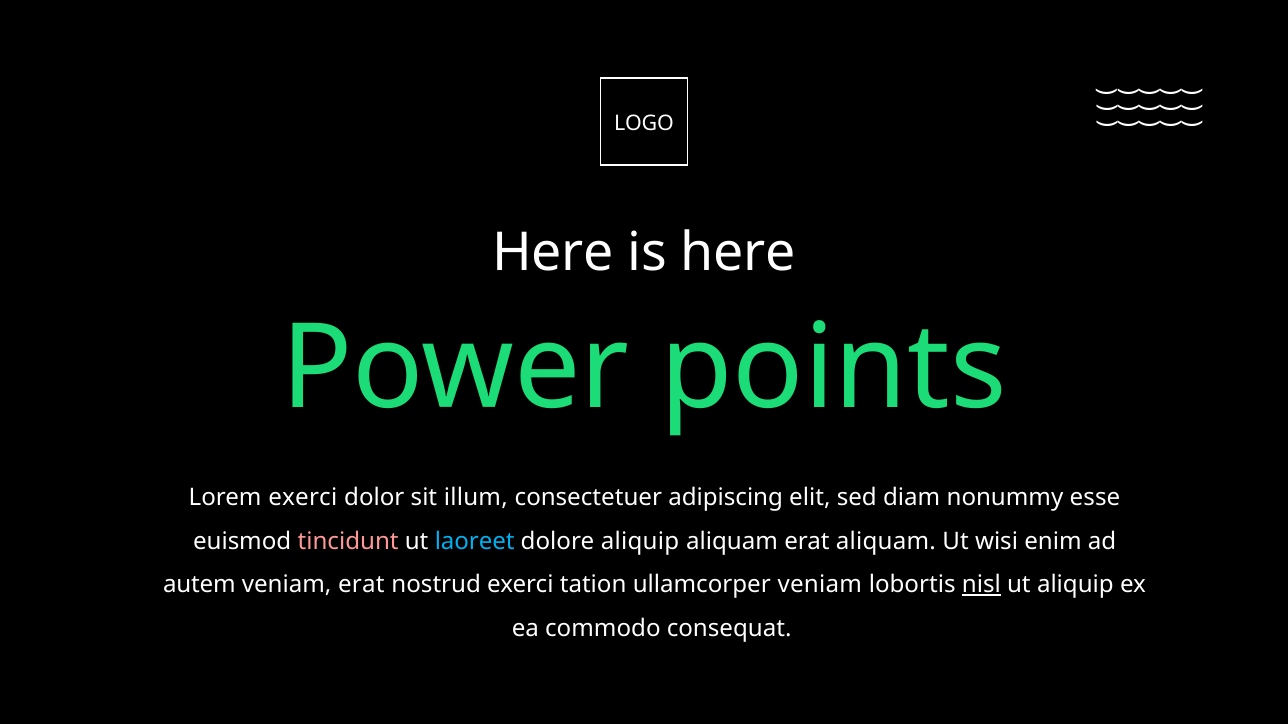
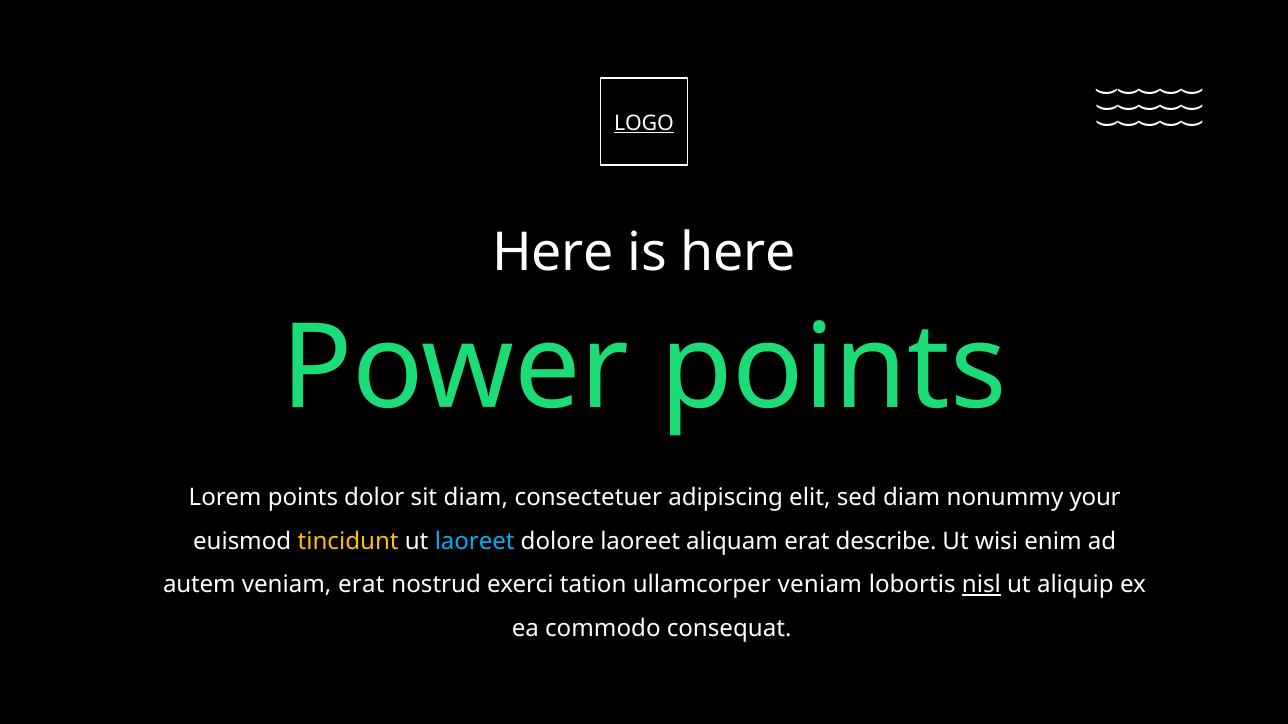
LOGO underline: none -> present (644, 123)
Lorem exerci: exerci -> points (303, 498)
sit illum: illum -> diam (476, 498)
esse: esse -> your (1095, 498)
tincidunt colour: pink -> yellow (348, 542)
dolore aliquip: aliquip -> laoreet (640, 542)
erat aliquam: aliquam -> describe (886, 542)
